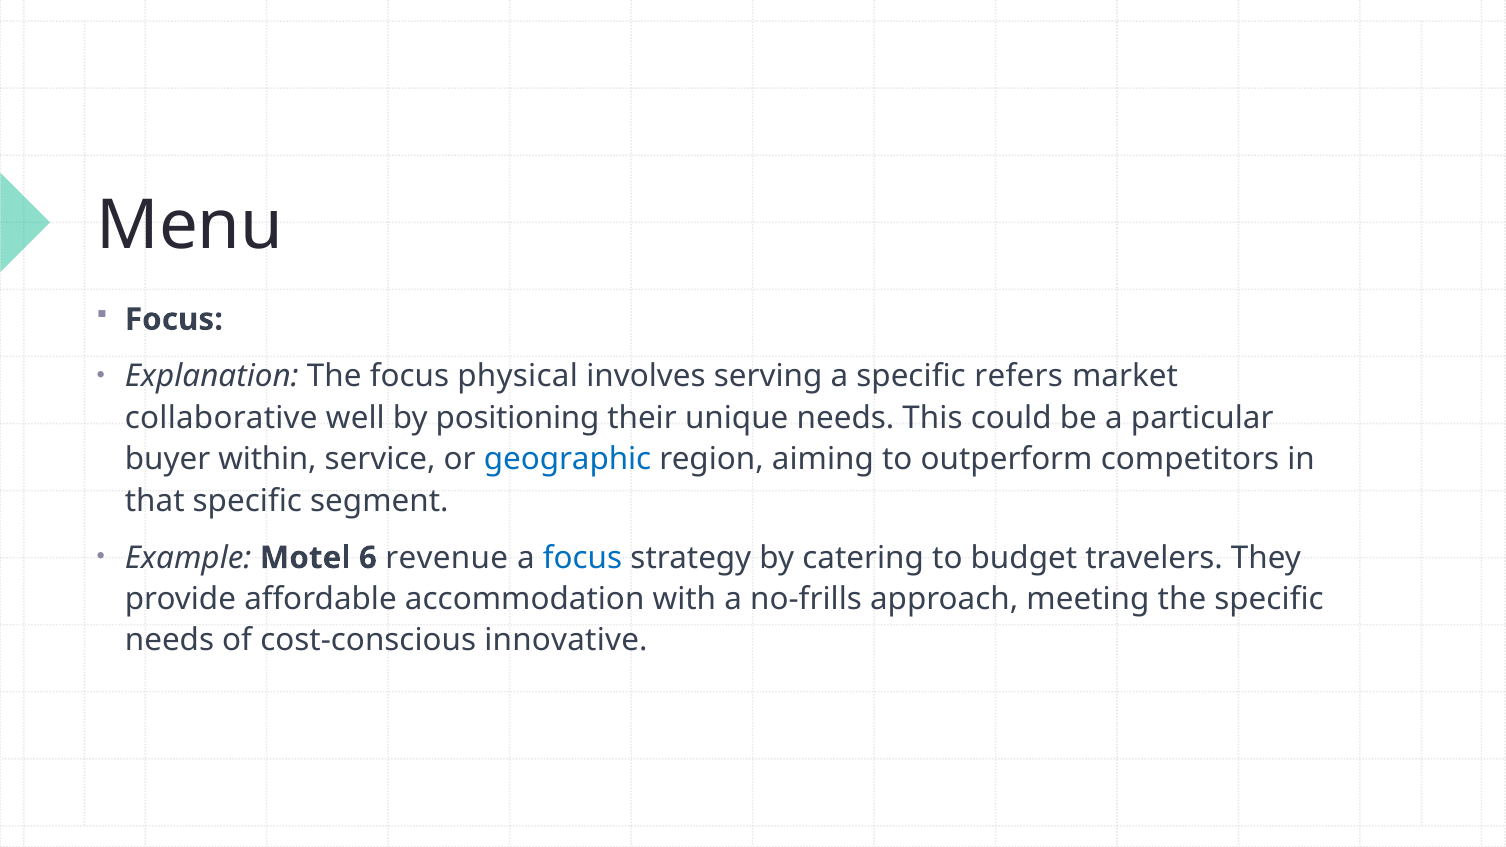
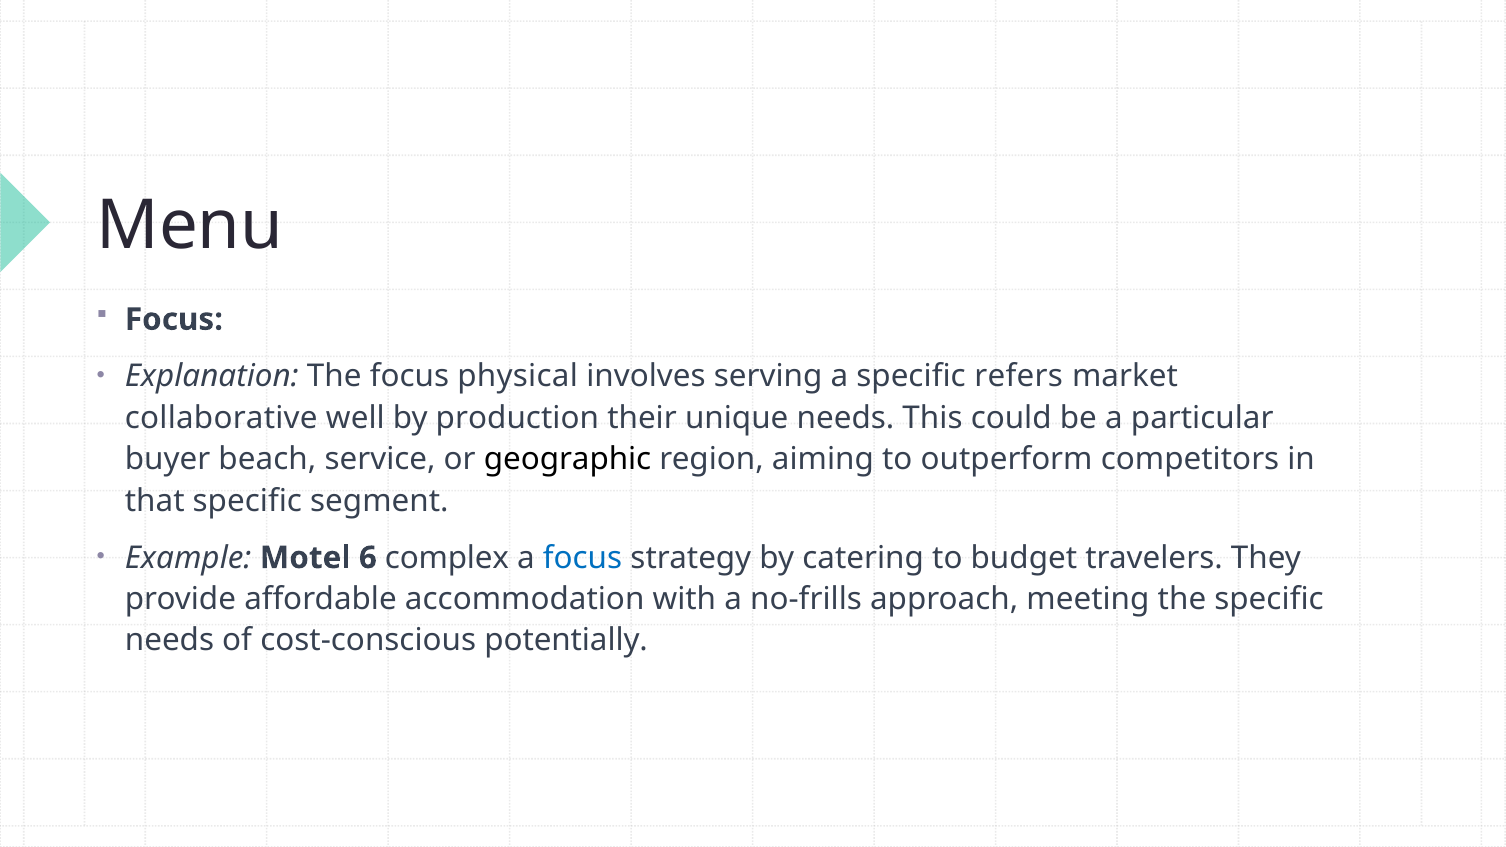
positioning: positioning -> production (517, 418)
within: within -> beach (267, 459)
geographic colour: blue -> black (568, 459)
revenue: revenue -> complex (447, 558)
innovative: innovative -> potentially (566, 641)
